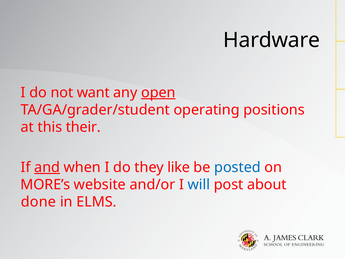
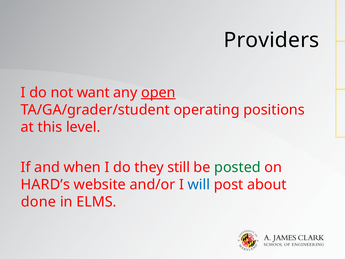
Hardware: Hardware -> Providers (271, 40)
their: their -> level (83, 127)
and underline: present -> none (47, 167)
like: like -> still (179, 167)
posted colour: blue -> green (237, 167)
MORE’s: MORE’s -> HARD’s (45, 184)
